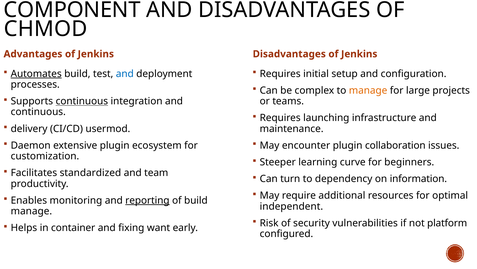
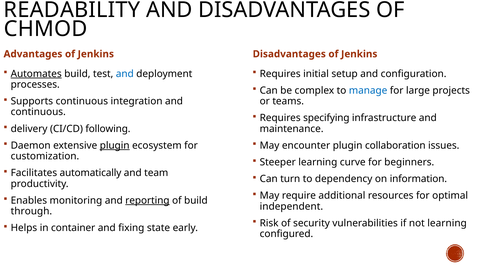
COMPONENT: COMPONENT -> READABILITY (72, 10)
manage colour: orange -> blue (368, 90)
continuous underline: present -> none (82, 101)
launching: launching -> specifying (326, 118)
usermod: usermod -> following (108, 128)
plugin underline: none -> present (115, 145)
standardized: standardized -> automatically (90, 173)
manage: manage -> through (31, 211)
not platform: platform -> learning (447, 223)
want: want -> state (159, 227)
